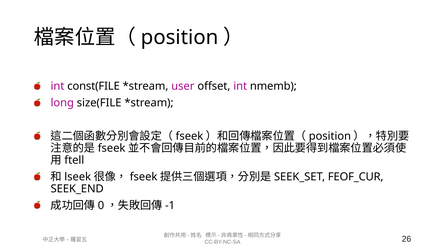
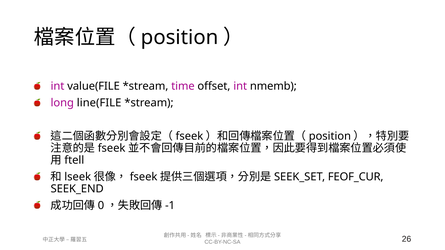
const(FILE: const(FILE -> value(FILE (94, 86)
user: user -> time (183, 86)
size(FILE: size(FILE -> line(FILE (99, 103)
